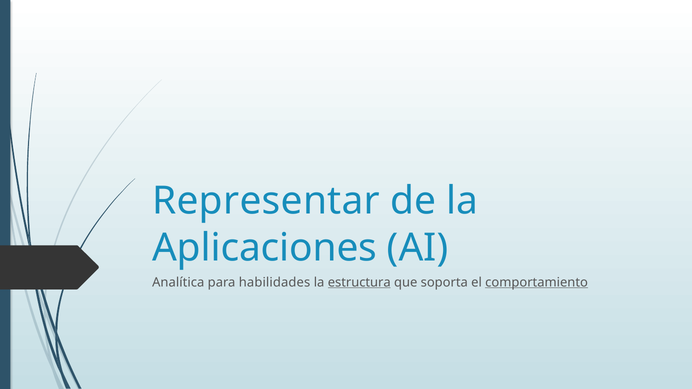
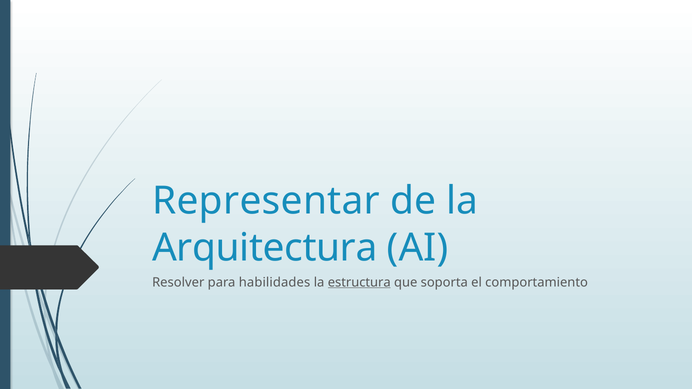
Aplicaciones: Aplicaciones -> Arquitectura (265, 248)
Analítica: Analítica -> Resolver (178, 282)
comportamiento underline: present -> none (537, 282)
